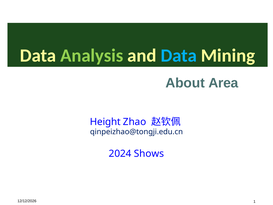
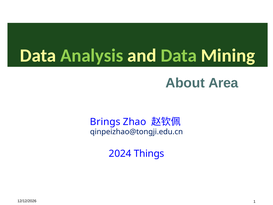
Data colour: light blue -> light green (179, 55)
Height: Height -> Brings (105, 122)
Shows: Shows -> Things (149, 153)
